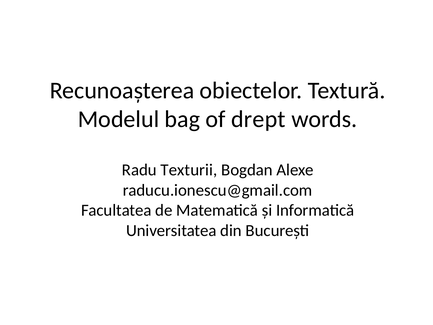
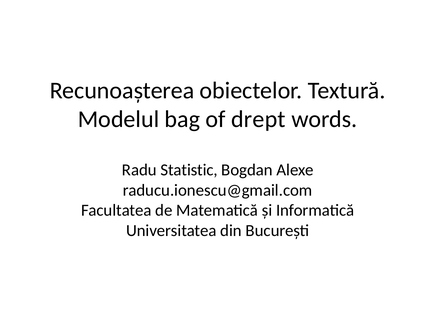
Texturii: Texturii -> Statistic (189, 170)
